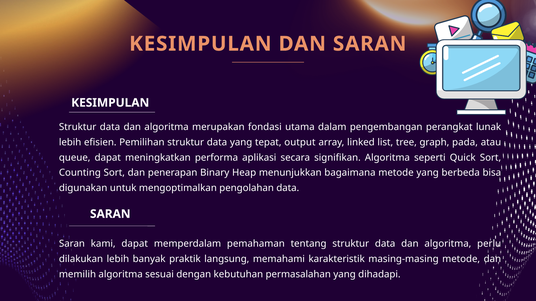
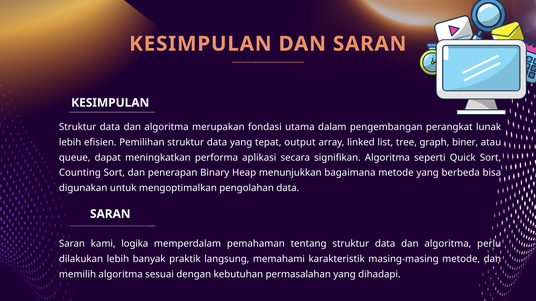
pada: pada -> biner (465, 142)
kami dapat: dapat -> logika (135, 244)
